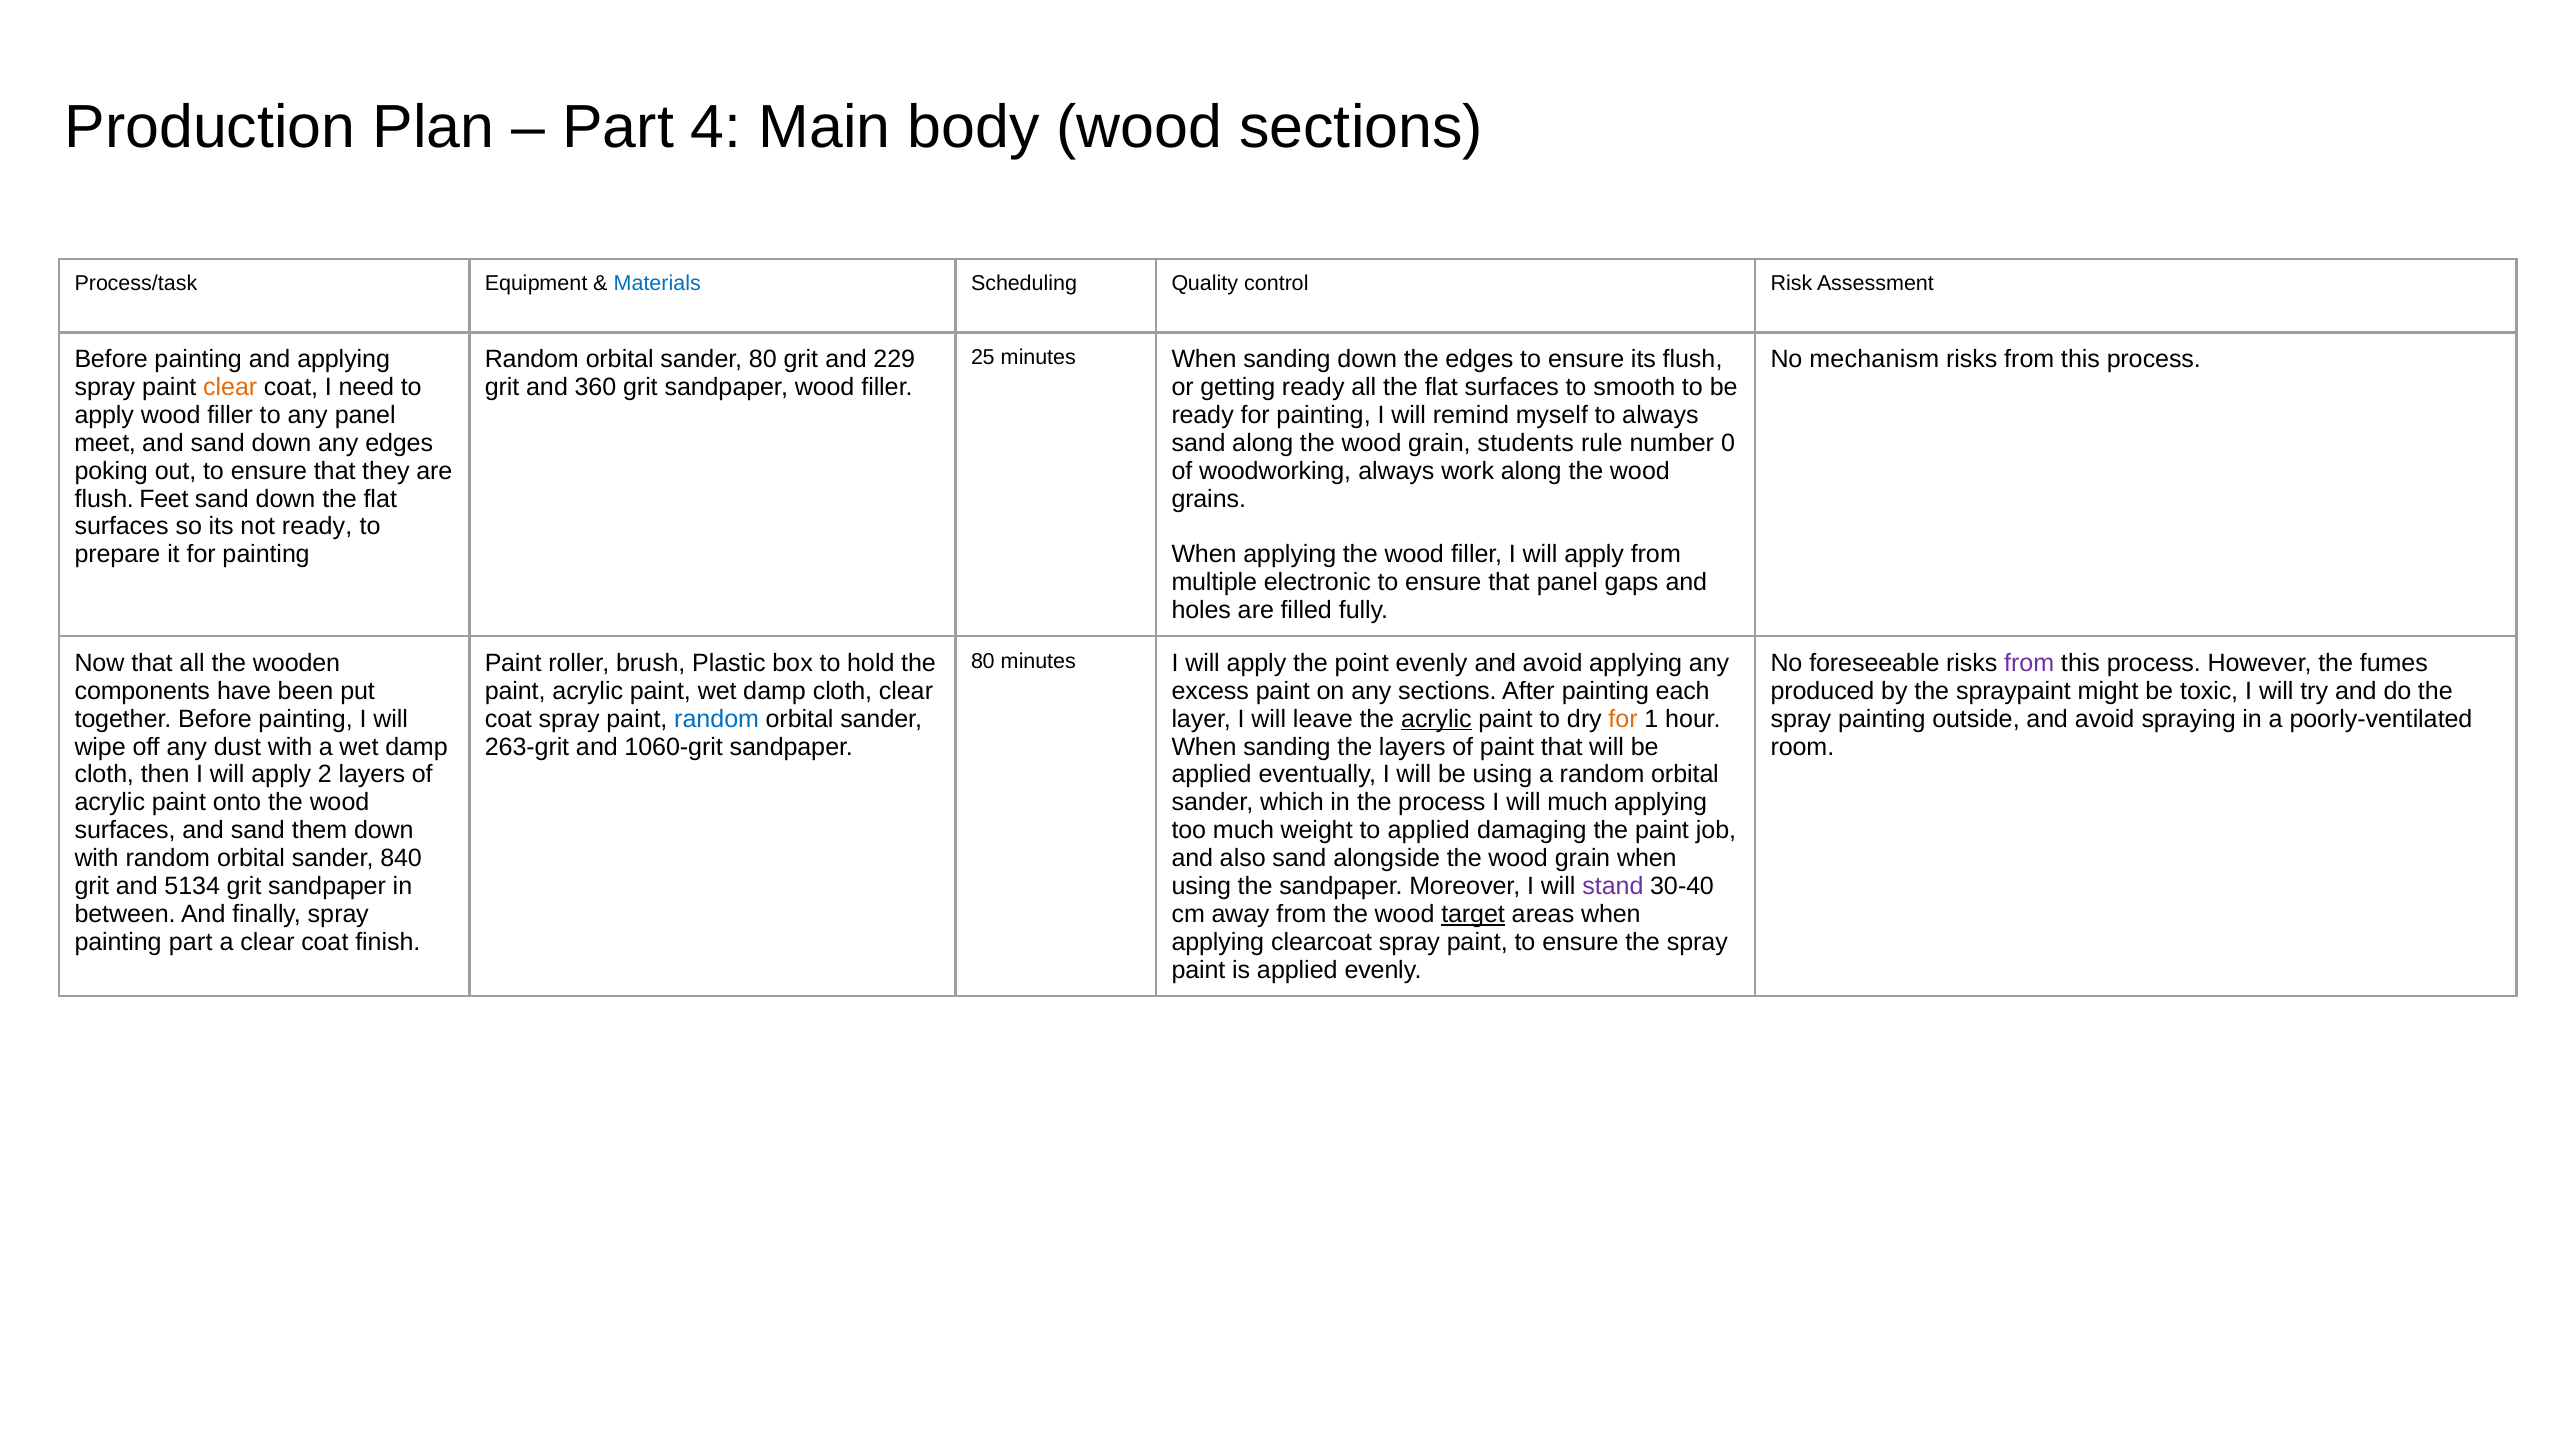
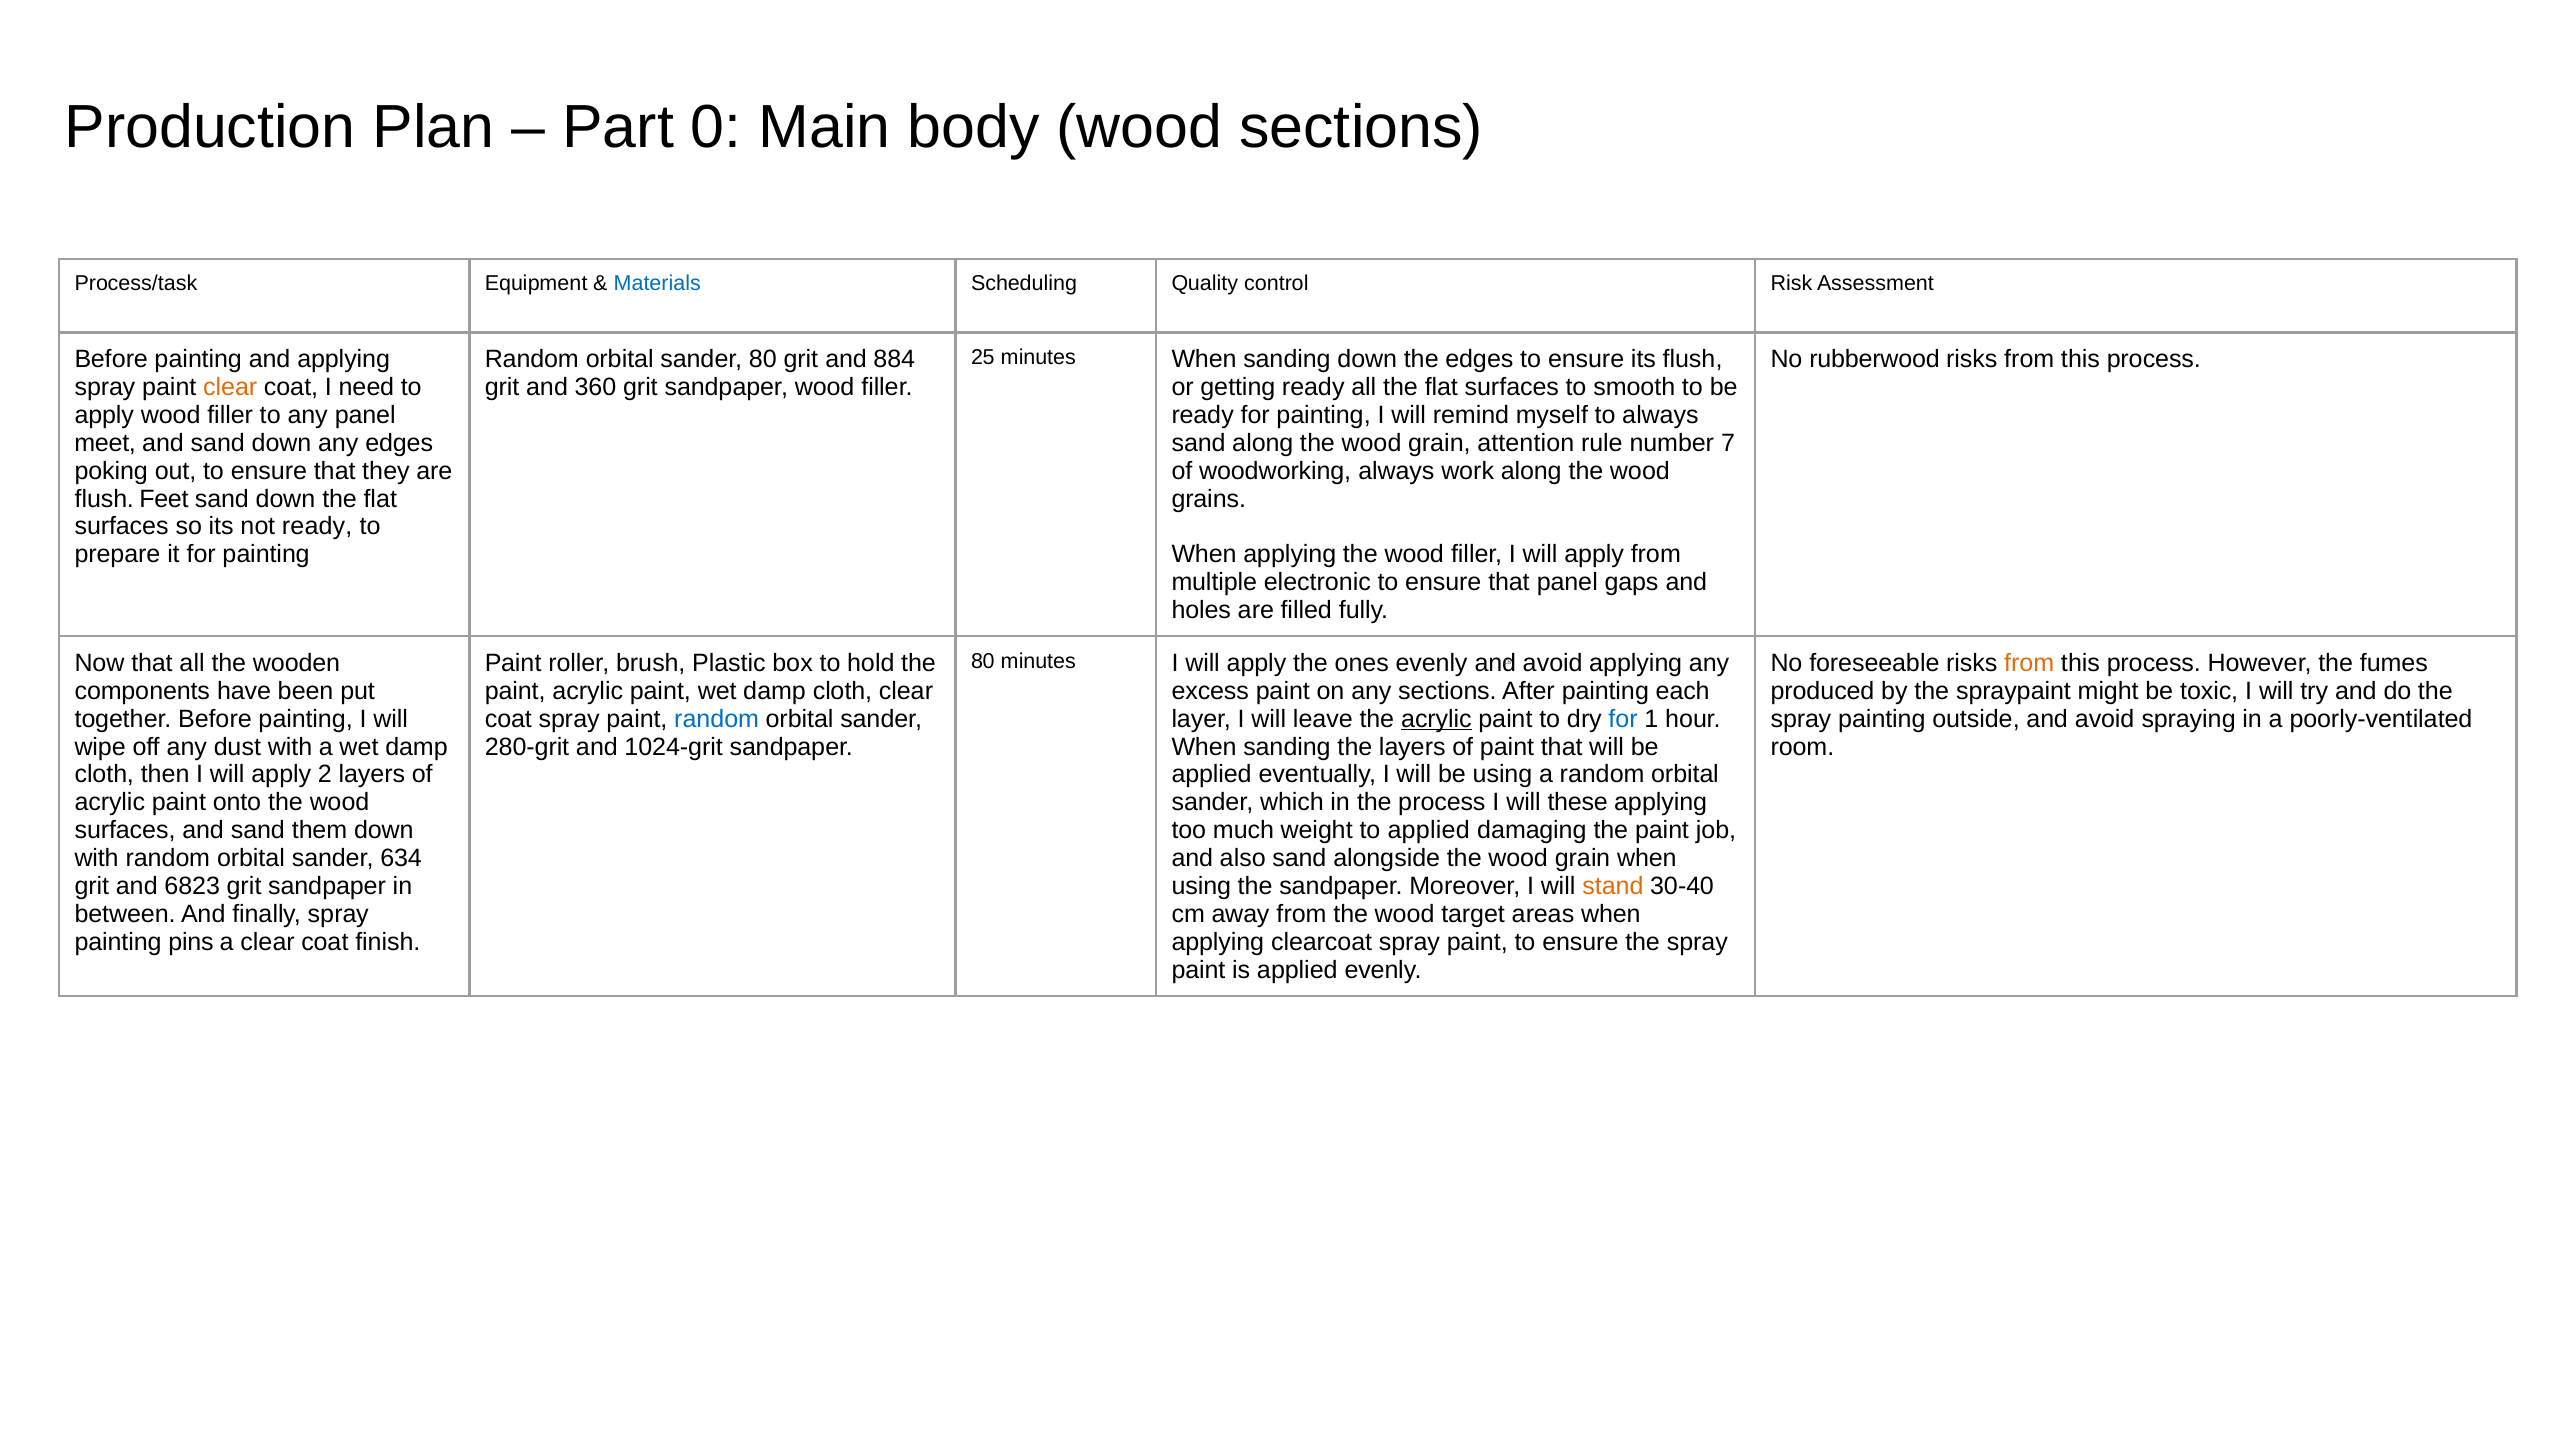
4: 4 -> 0 (716, 127)
229: 229 -> 884 (894, 359)
mechanism: mechanism -> rubberwood (1874, 359)
students: students -> attention (1526, 443)
0: 0 -> 7 (1728, 443)
point: point -> ones (1362, 663)
from colour: purple -> orange (2029, 663)
for colour: orange -> blue (1623, 719)
263-grit: 263-grit -> 280-grit (527, 747)
1060-grit: 1060-grit -> 1024-grit (674, 747)
will much: much -> these (1578, 803)
840: 840 -> 634 (401, 858)
5134: 5134 -> 6823 (192, 886)
stand colour: purple -> orange (1613, 886)
target underline: present -> none (1473, 914)
painting part: part -> pins (191, 942)
